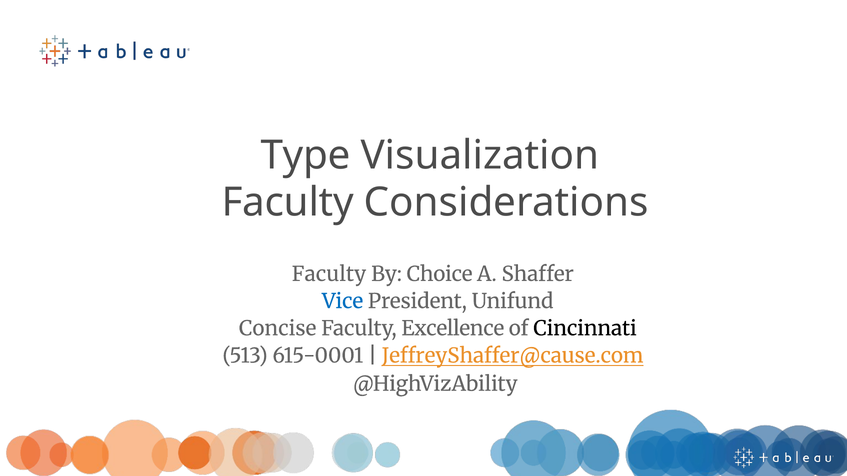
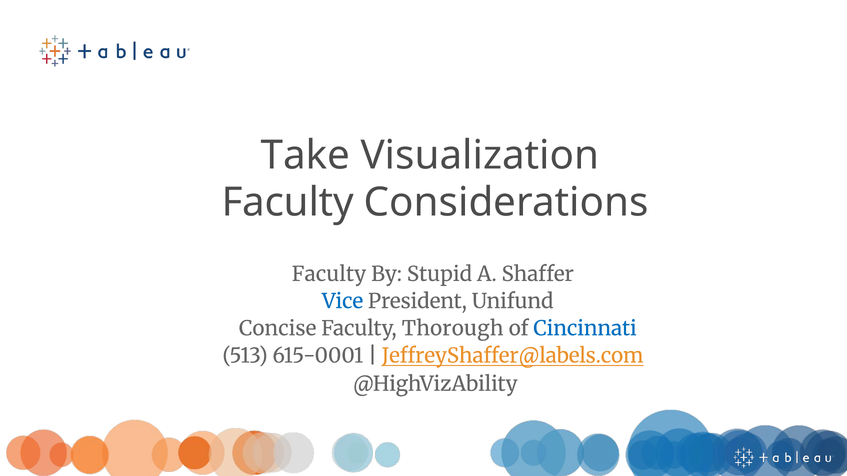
Type: Type -> Take (305, 156)
Choice: Choice -> Stupid (439, 274)
Excellence: Excellence -> Thorough (453, 329)
Cincinnati colour: black -> blue (585, 329)
JeffreyShaffer@cause.com: JeffreyShaffer@cause.com -> JeffreyShaffer@labels.com (513, 356)
